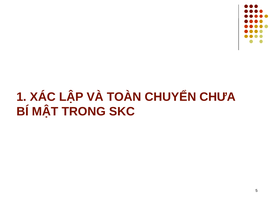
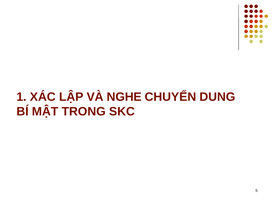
TOÀN: TOÀN -> NGHE (124, 97)
CHƯA: CHƯA -> DUNG (218, 97)
